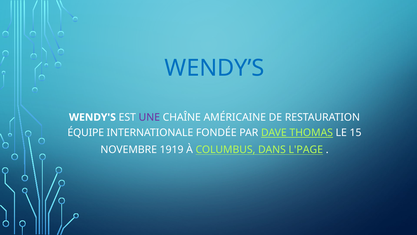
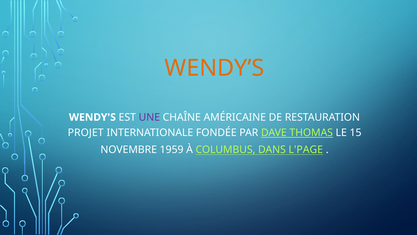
WENDY’S colour: blue -> orange (215, 68)
ÉQUIPE: ÉQUIPE -> PROJET (86, 132)
1919: 1919 -> 1959 (172, 149)
